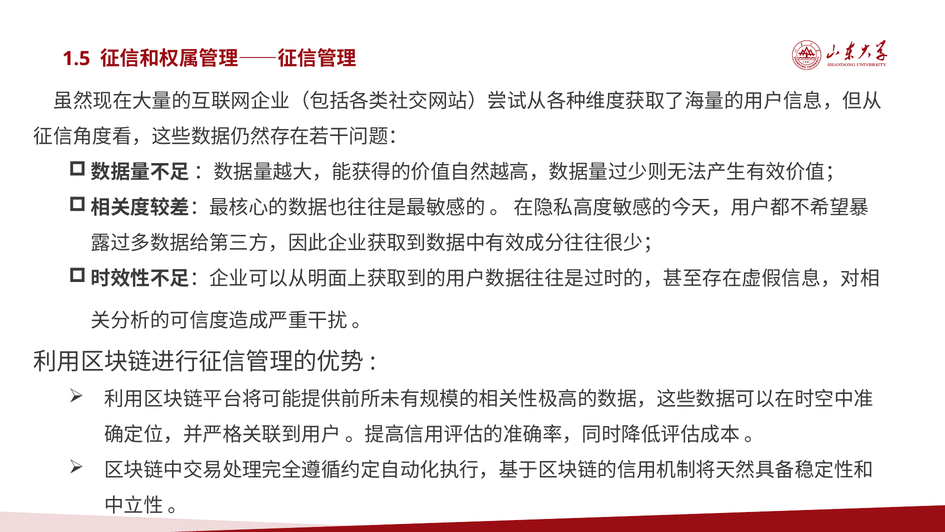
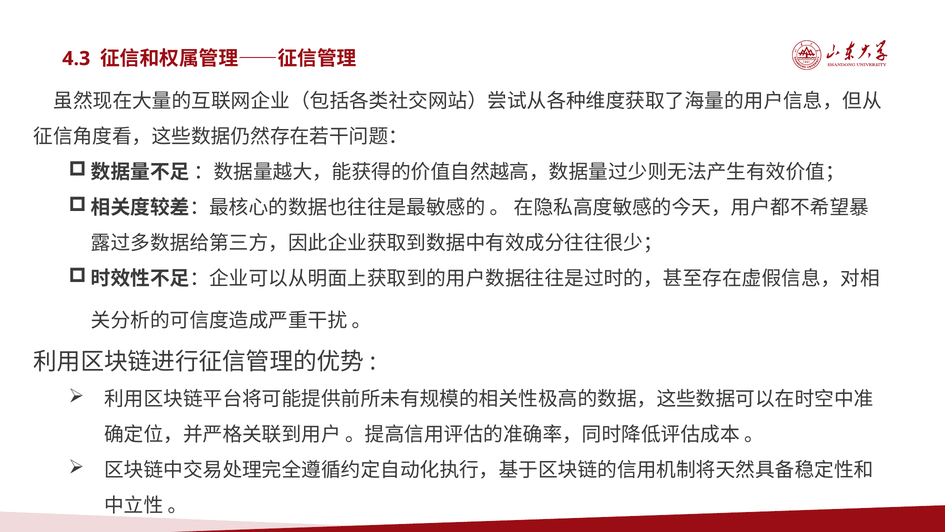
1.5: 1.5 -> 4.3 (76, 59)
